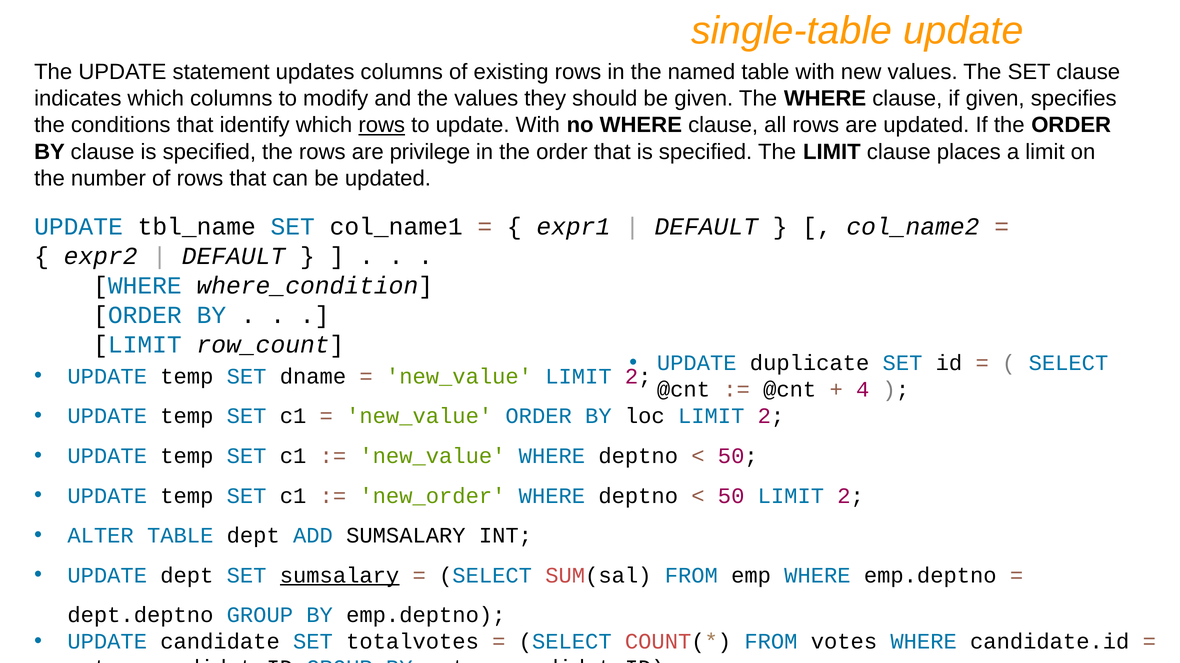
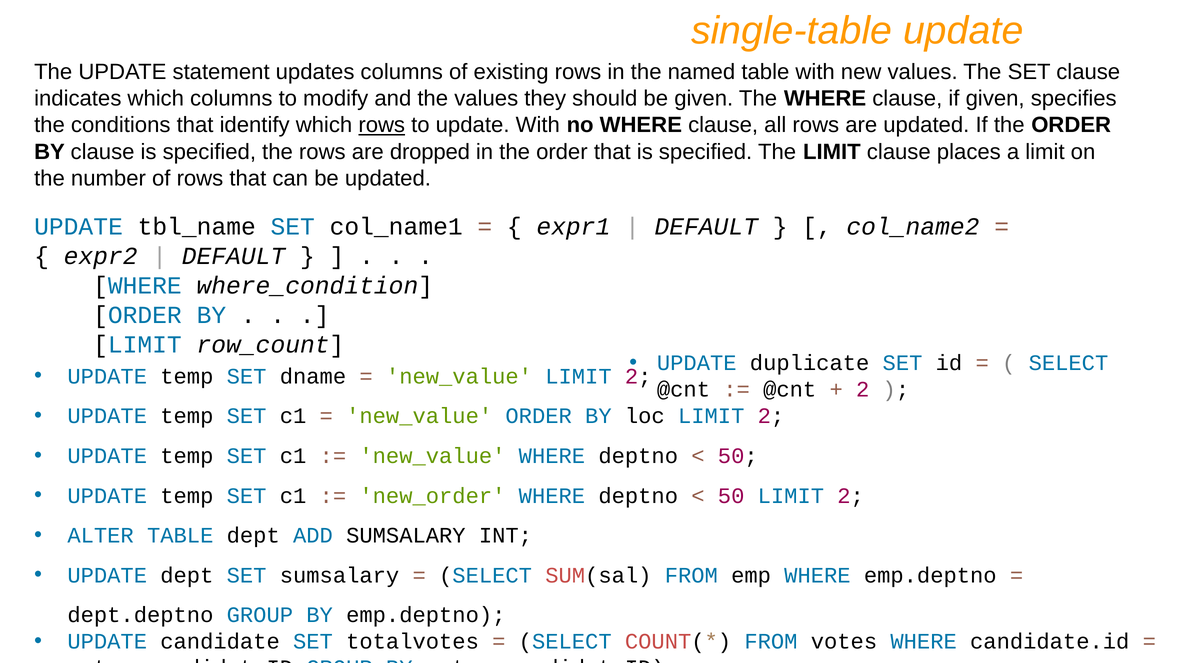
privilege: privilege -> dropped (430, 152)
4: 4 -> 2 (863, 390)
sumsalary underline: present -> none (340, 576)
